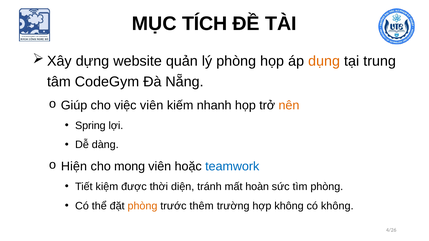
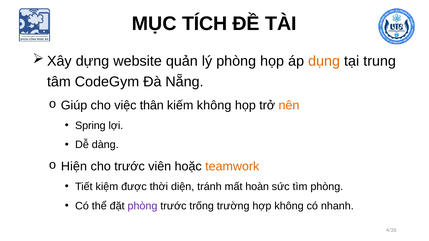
việc viên: viên -> thân (152, 105)
kiếm nhanh: nhanh -> không (214, 105)
cho mong: mong -> trước (130, 167)
teamwork colour: blue -> orange (232, 167)
phòng colour: orange -> purple (142, 206)
thêm: thêm -> trống (202, 206)
có không: không -> nhanh (337, 206)
